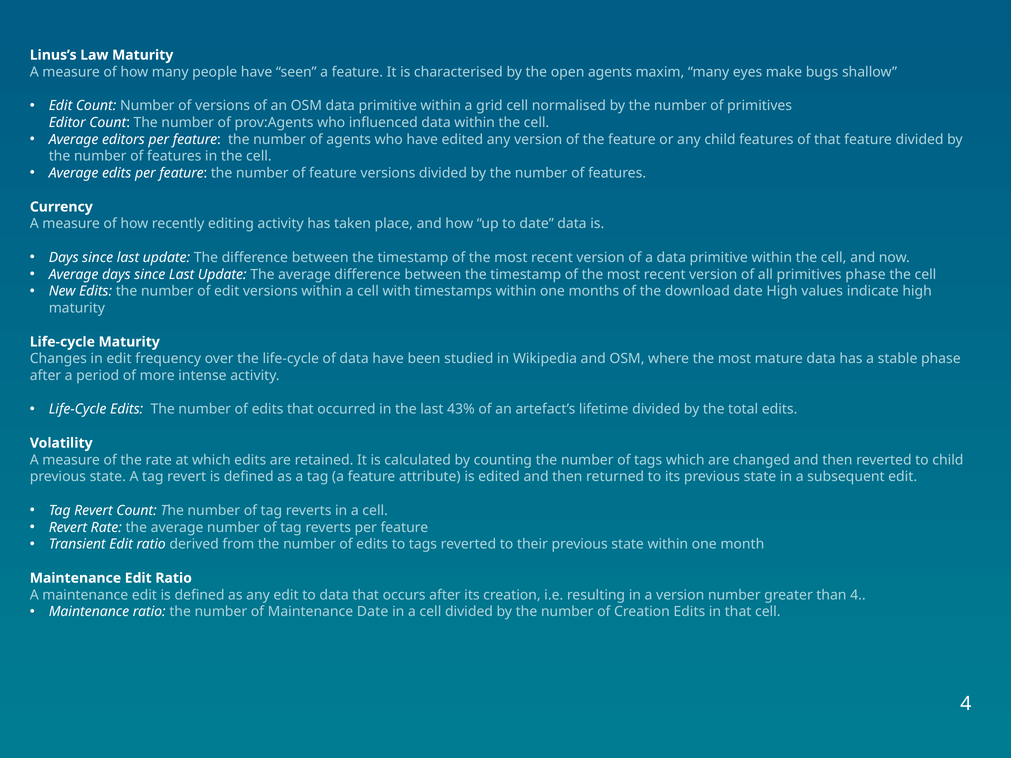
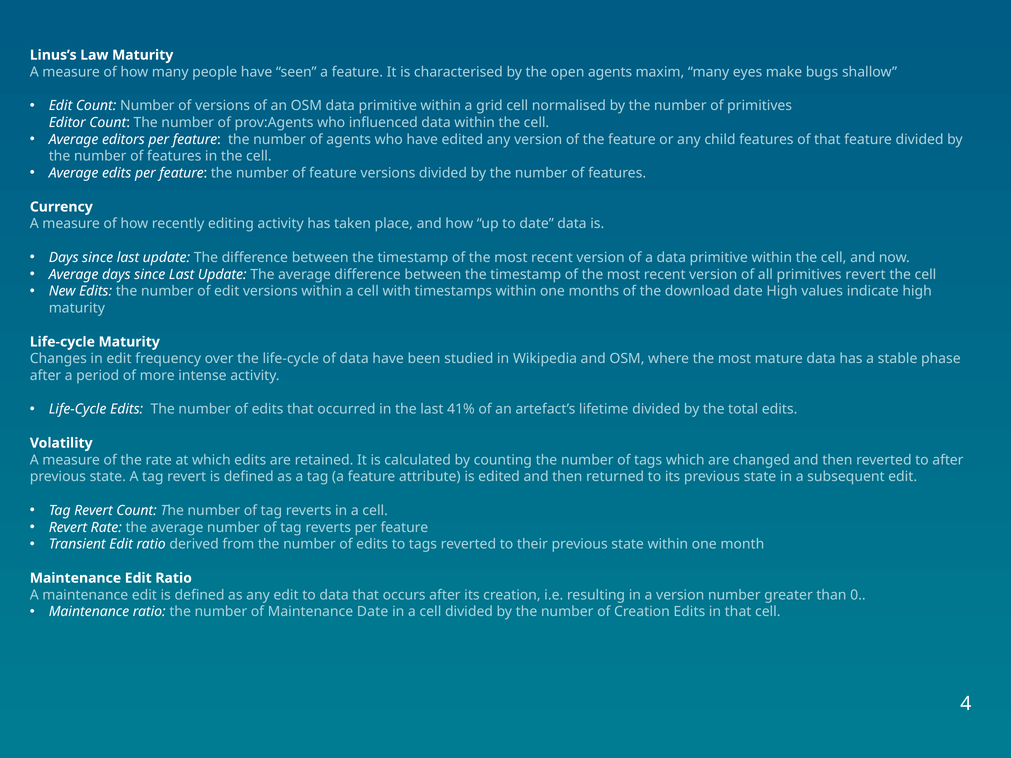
primitives phase: phase -> revert (865, 274)
43%: 43% -> 41% (461, 409)
to child: child -> after (948, 460)
than 4: 4 -> 0 (858, 595)
